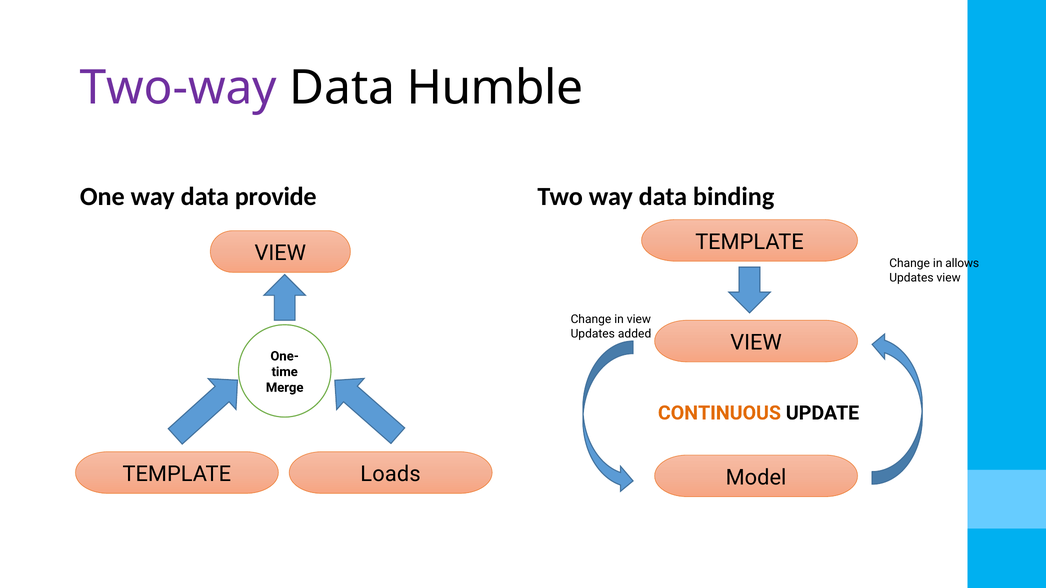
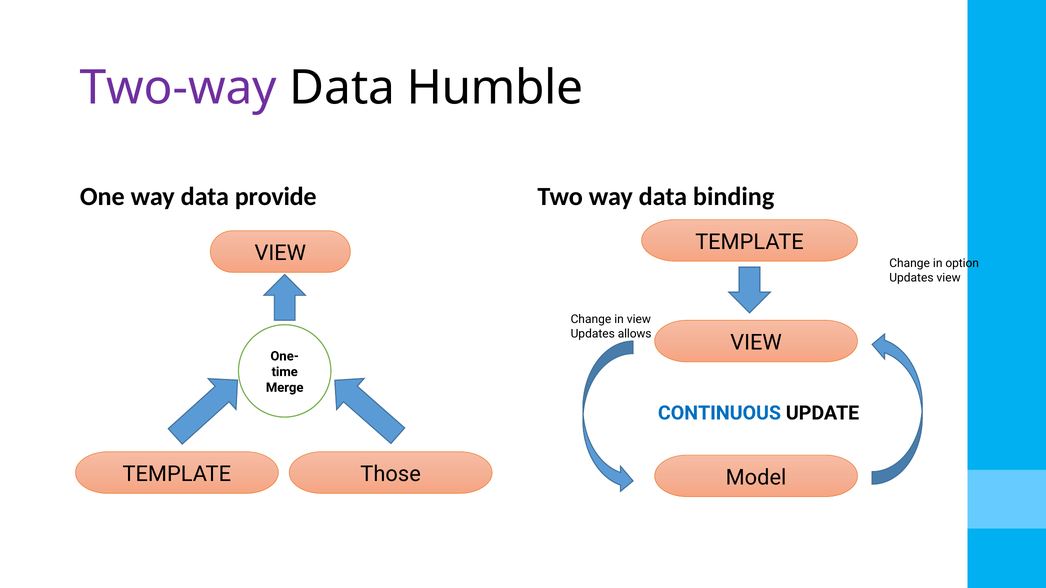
allows: allows -> option (962, 264)
added: added -> allows (635, 334)
CONTINUOUS colour: orange -> blue (719, 413)
Loads: Loads -> Those (391, 474)
